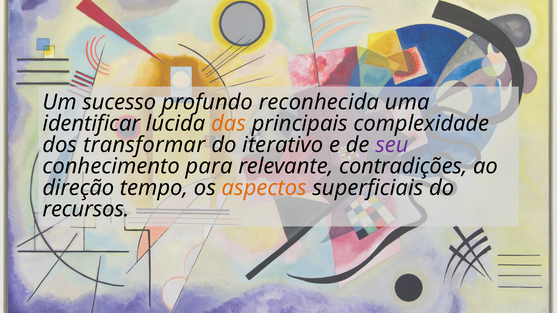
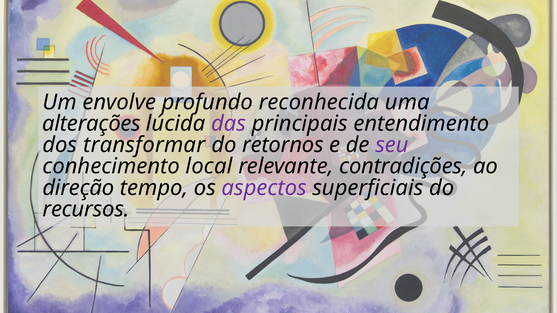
sucesso: sucesso -> envolve (119, 102)
identificar: identificar -> alterações (91, 124)
das colour: orange -> purple (229, 124)
complexidade: complexidade -> entendimento (421, 124)
iterativo: iterativo -> retornos (283, 145)
para: para -> local (209, 167)
aspectos colour: orange -> purple (264, 188)
